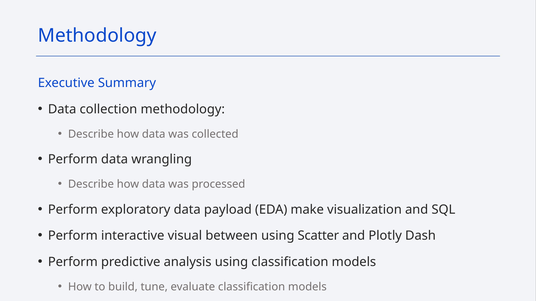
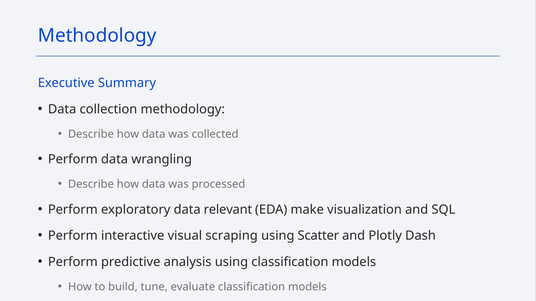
payload: payload -> relevant (228, 210)
between: between -> scraping (232, 236)
